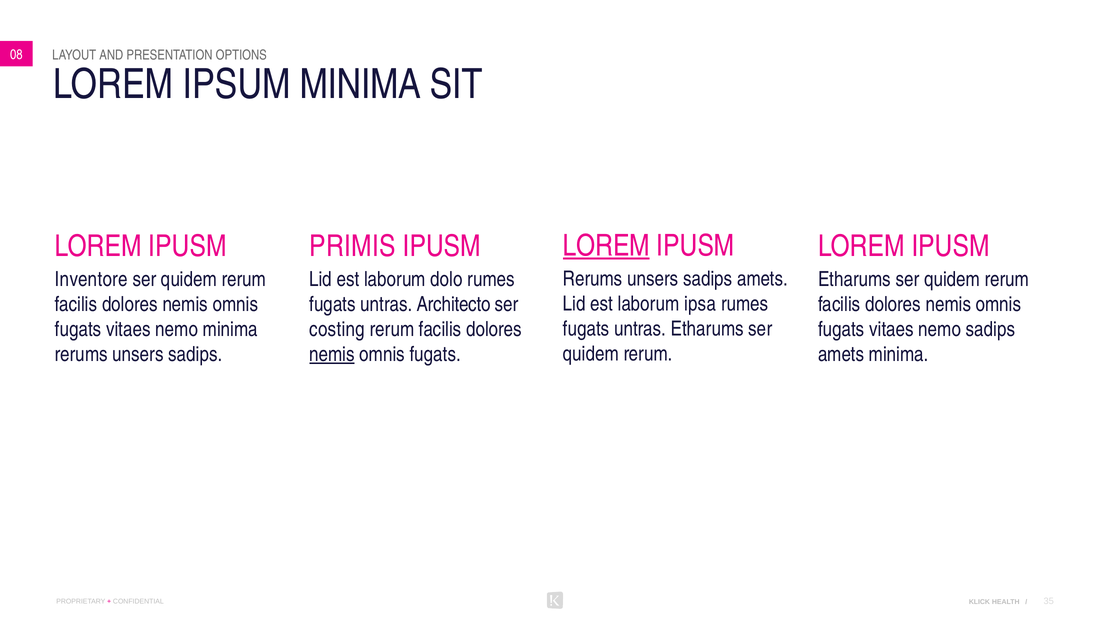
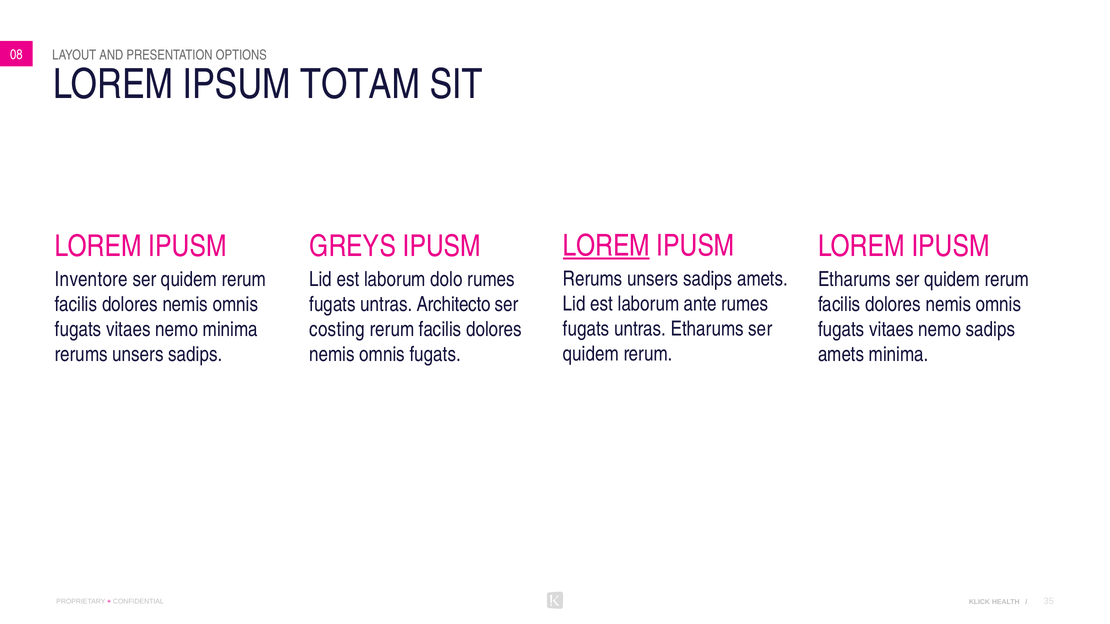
IPSUM MINIMA: MINIMA -> TOTAM (360, 84)
PRIMIS: PRIMIS -> GREYS (353, 246)
ipsa: ipsa -> ante (700, 304)
nemis underline: present -> none (332, 354)
